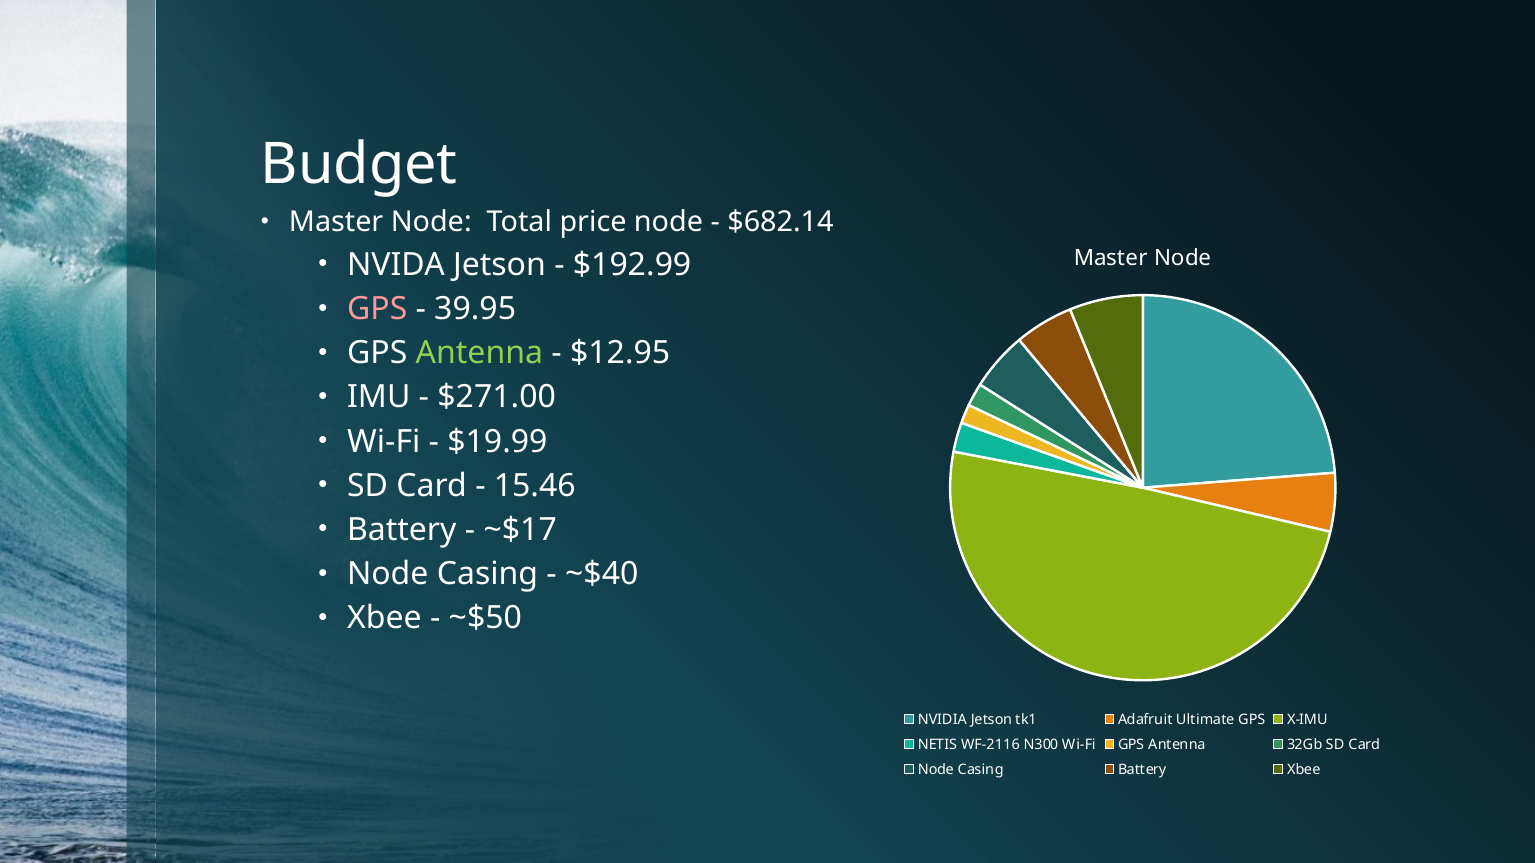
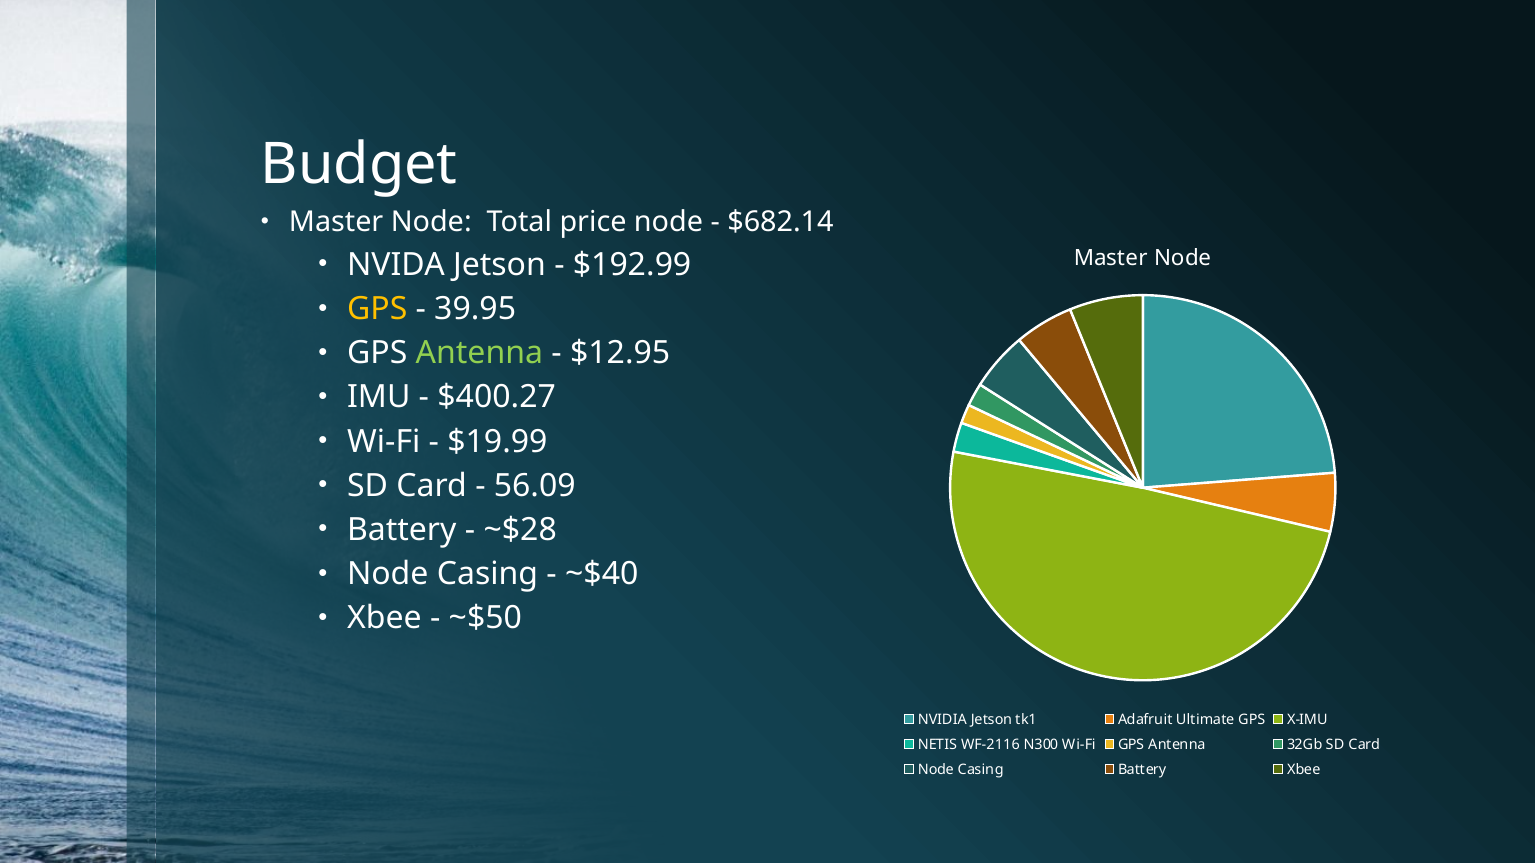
GPS colour: pink -> yellow (377, 309)
$271.00: $271.00 -> $400.27 (497, 398)
15.46: 15.46 -> 56.09 (535, 486)
~$17: ~$17 -> ~$28 (520, 530)
